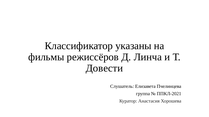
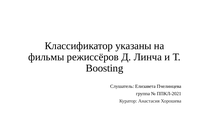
Довести: Довести -> Boosting (104, 69)
